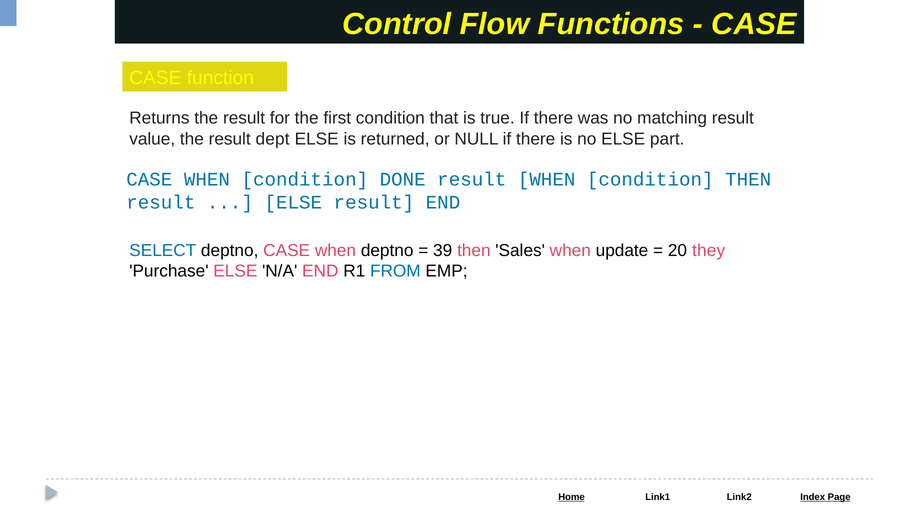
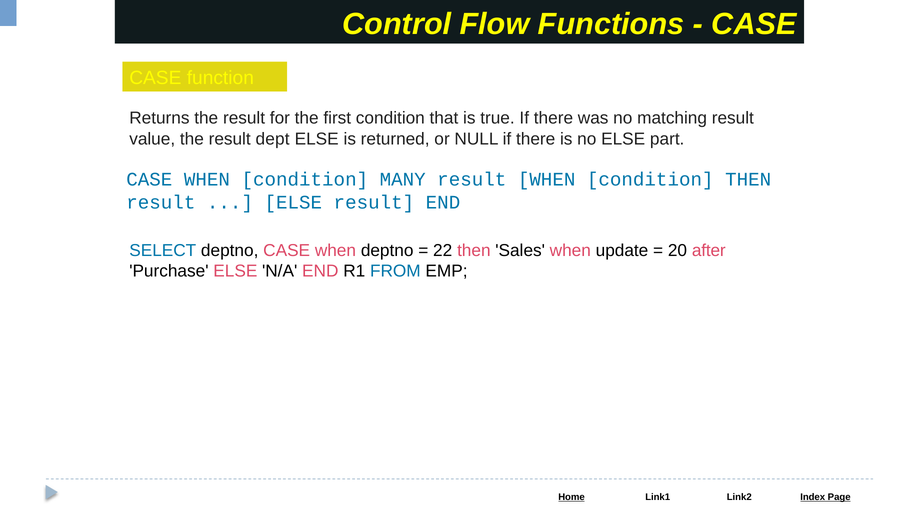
DONE: DONE -> MANY (403, 180)
39: 39 -> 22 (443, 250)
they: they -> after (709, 250)
